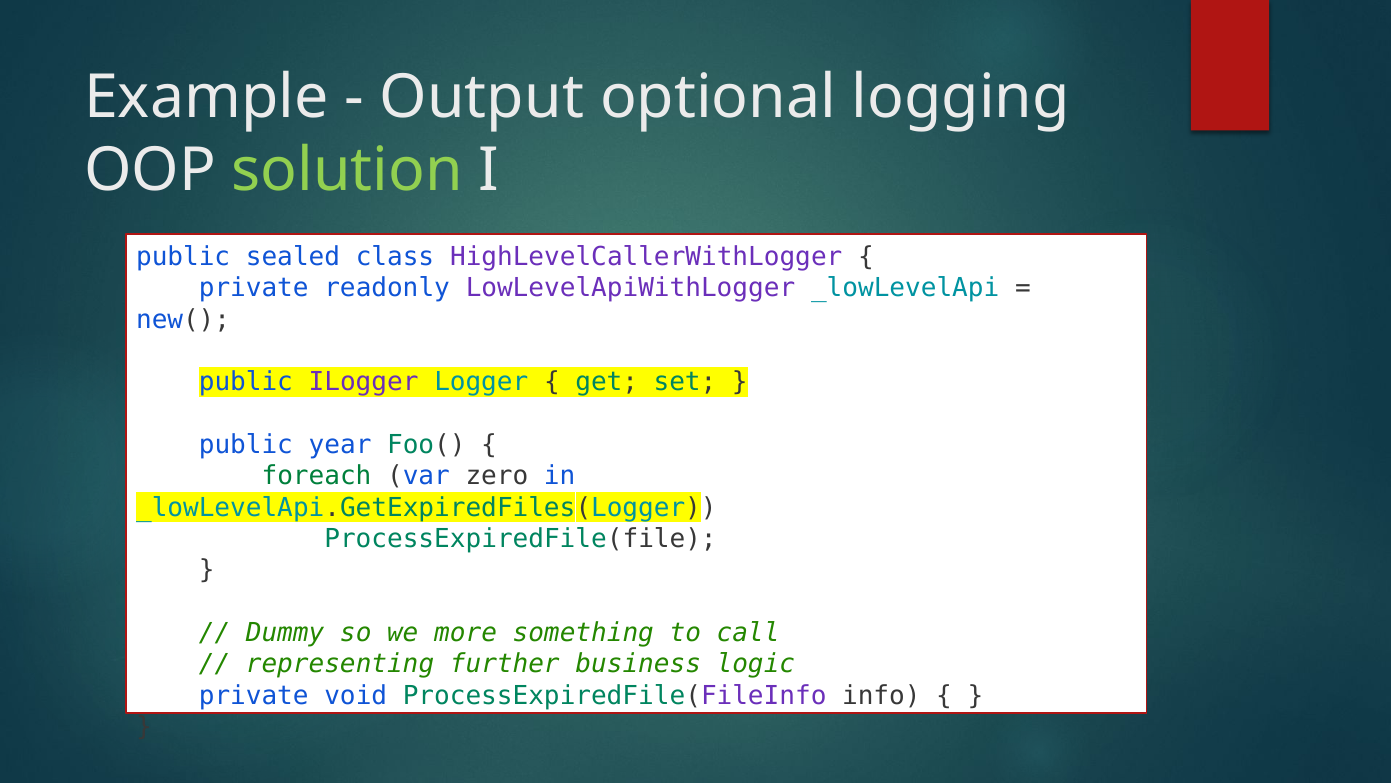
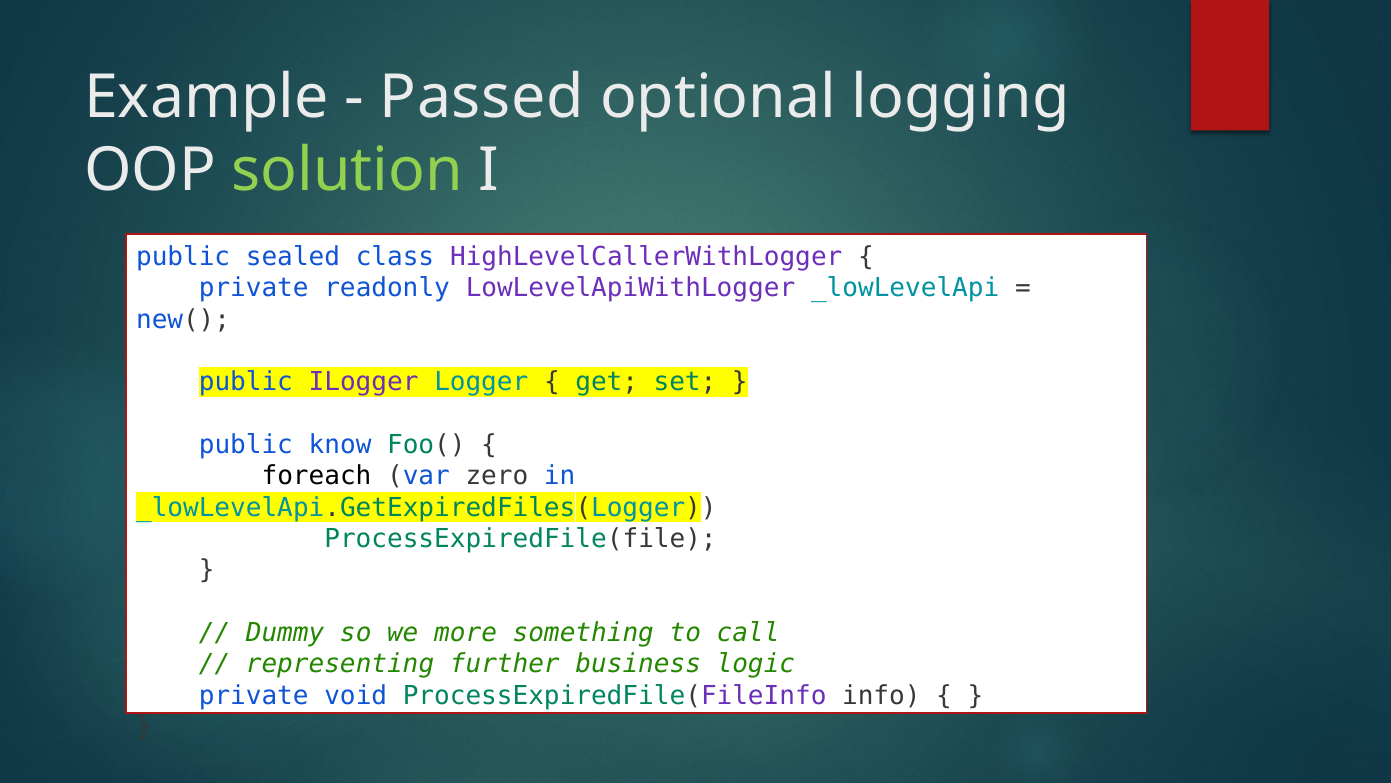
Output: Output -> Passed (482, 98)
year: year -> know (340, 445)
foreach colour: green -> black (317, 476)
